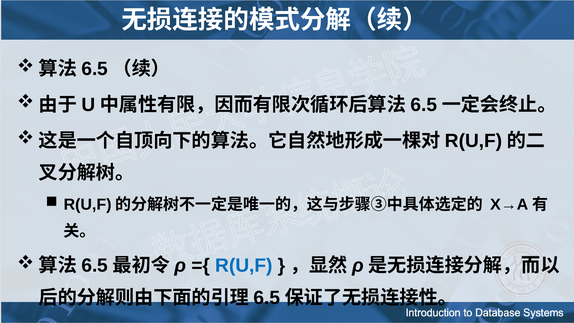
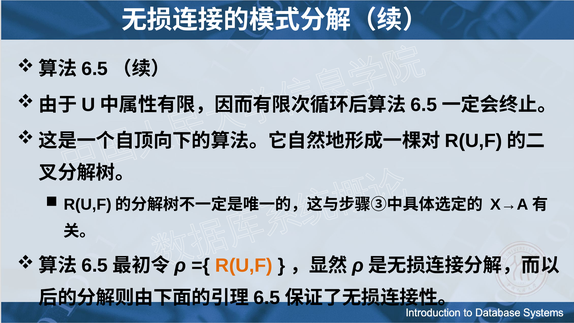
R(U,F colour: blue -> orange (244, 266)
